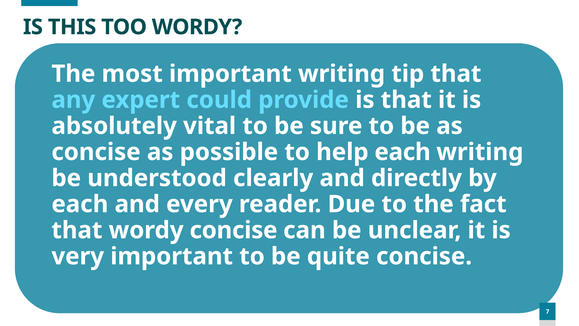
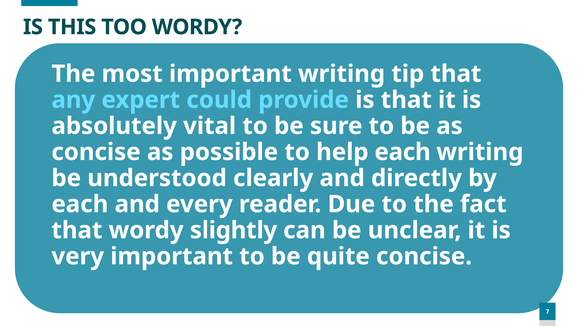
wordy concise: concise -> slightly (234, 230)
